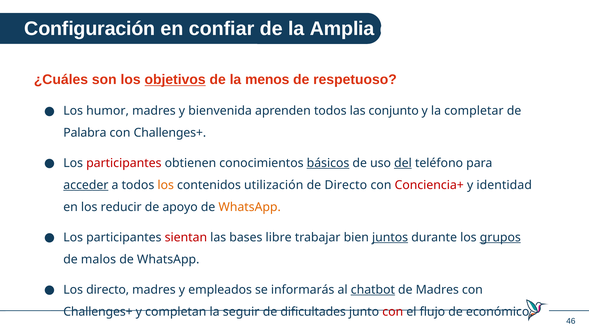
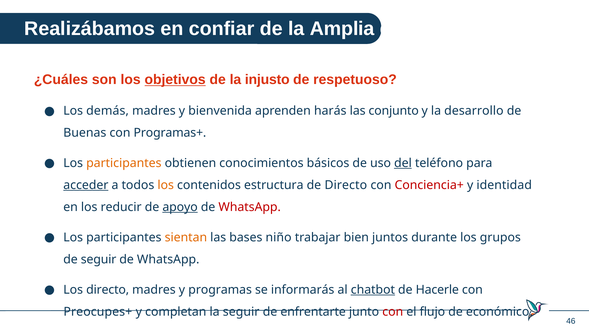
Configuración: Configuración -> Realizábamos (90, 29)
menos: menos -> injusto (267, 80)
humor: humor -> demás (108, 111)
aprenden todos: todos -> harás (330, 111)
completar: completar -> desarrollo (474, 111)
Palabra: Palabra -> Buenas (85, 133)
Challenges+: Challenges+ -> Programas+ (170, 133)
participantes colour: red -> orange (124, 163)
básicos underline: present -> none (328, 163)
utilización: utilización -> estructura (274, 185)
apoyo underline: none -> present (180, 207)
WhatsApp colour: orange -> red (250, 207)
sientan colour: red -> orange (186, 238)
libre: libre -> niño (279, 238)
juntos underline: present -> none (390, 238)
grupos underline: present -> none (500, 238)
de malos: malos -> seguir (99, 260)
empleados: empleados -> programas (220, 290)
de Madres: Madres -> Hacerle (437, 290)
Challenges+: Challenges+ -> Preocupes+ (98, 312)
dificultades: dificultades -> enfrentarte (313, 312)
